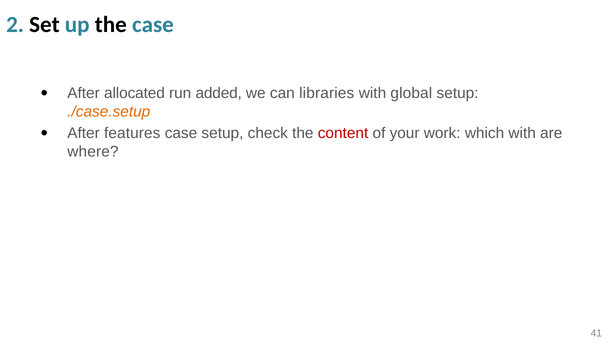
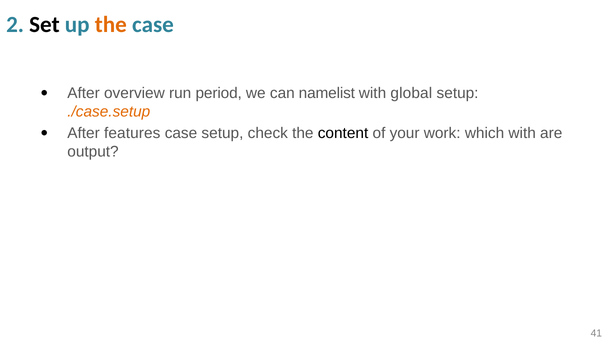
the colour: black -> orange (111, 25)
allocated: allocated -> overview (134, 93)
added: added -> period (219, 93)
libraries: libraries -> namelist (327, 93)
content colour: red -> black (343, 133)
where: where -> output (93, 152)
